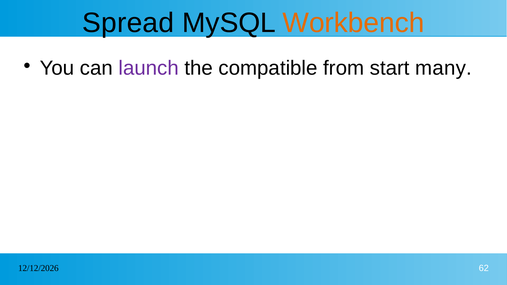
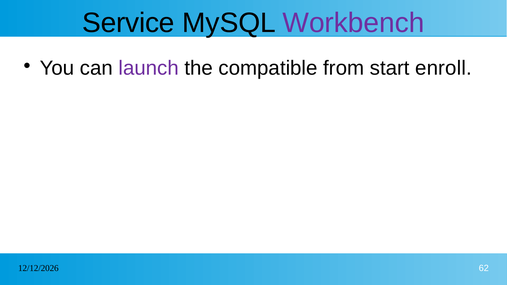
Spread: Spread -> Service (128, 23)
Workbench colour: orange -> purple (353, 23)
many: many -> enroll (444, 68)
